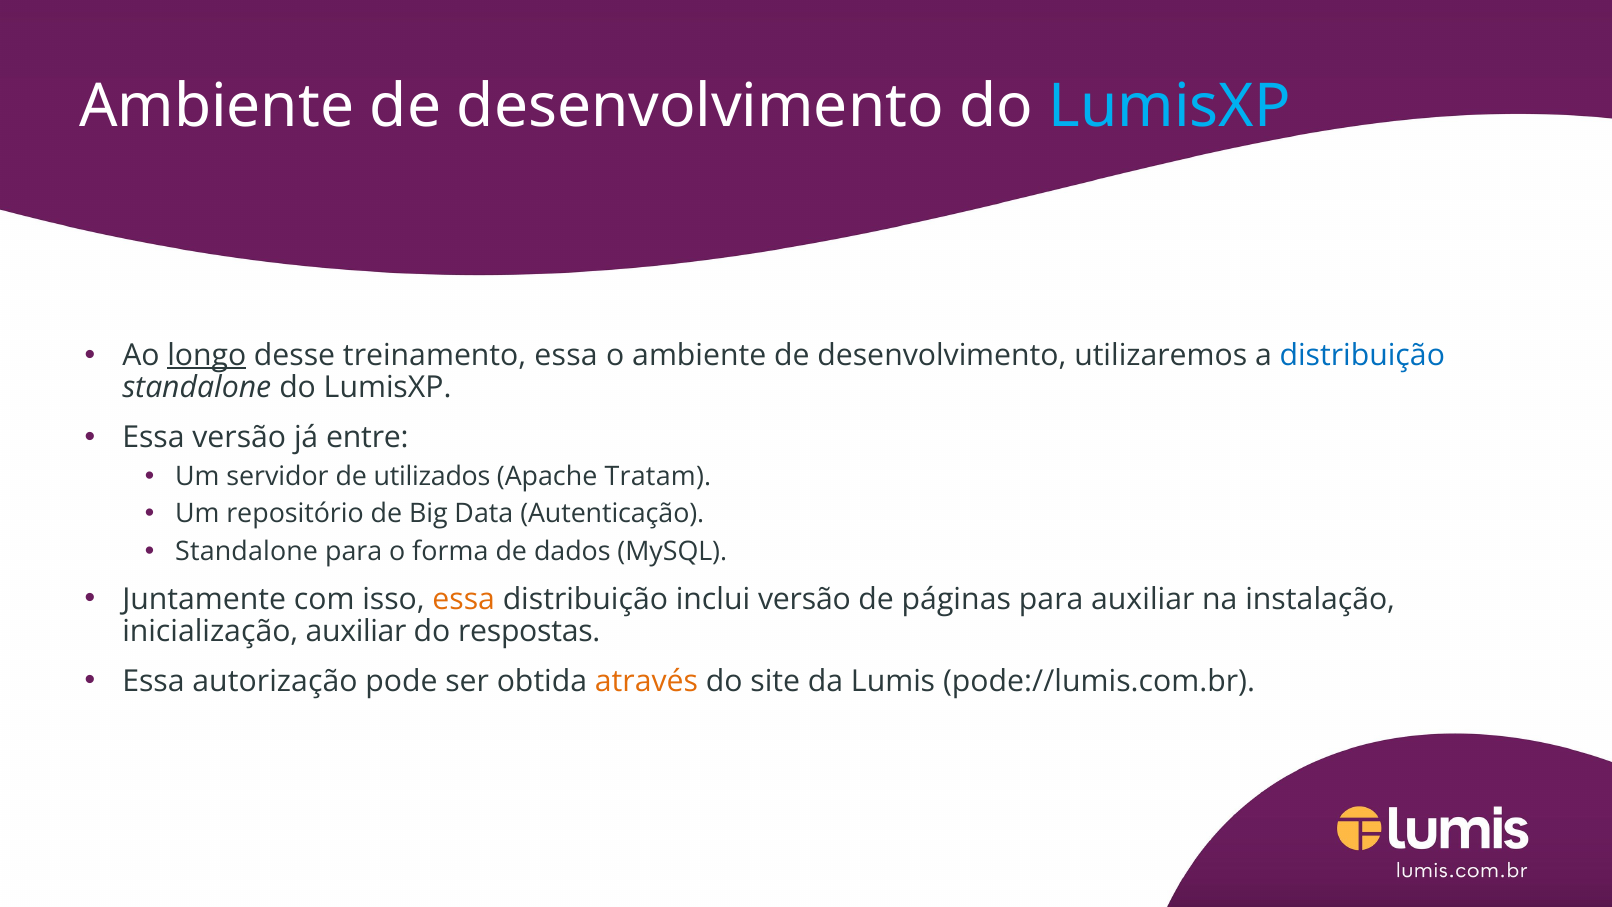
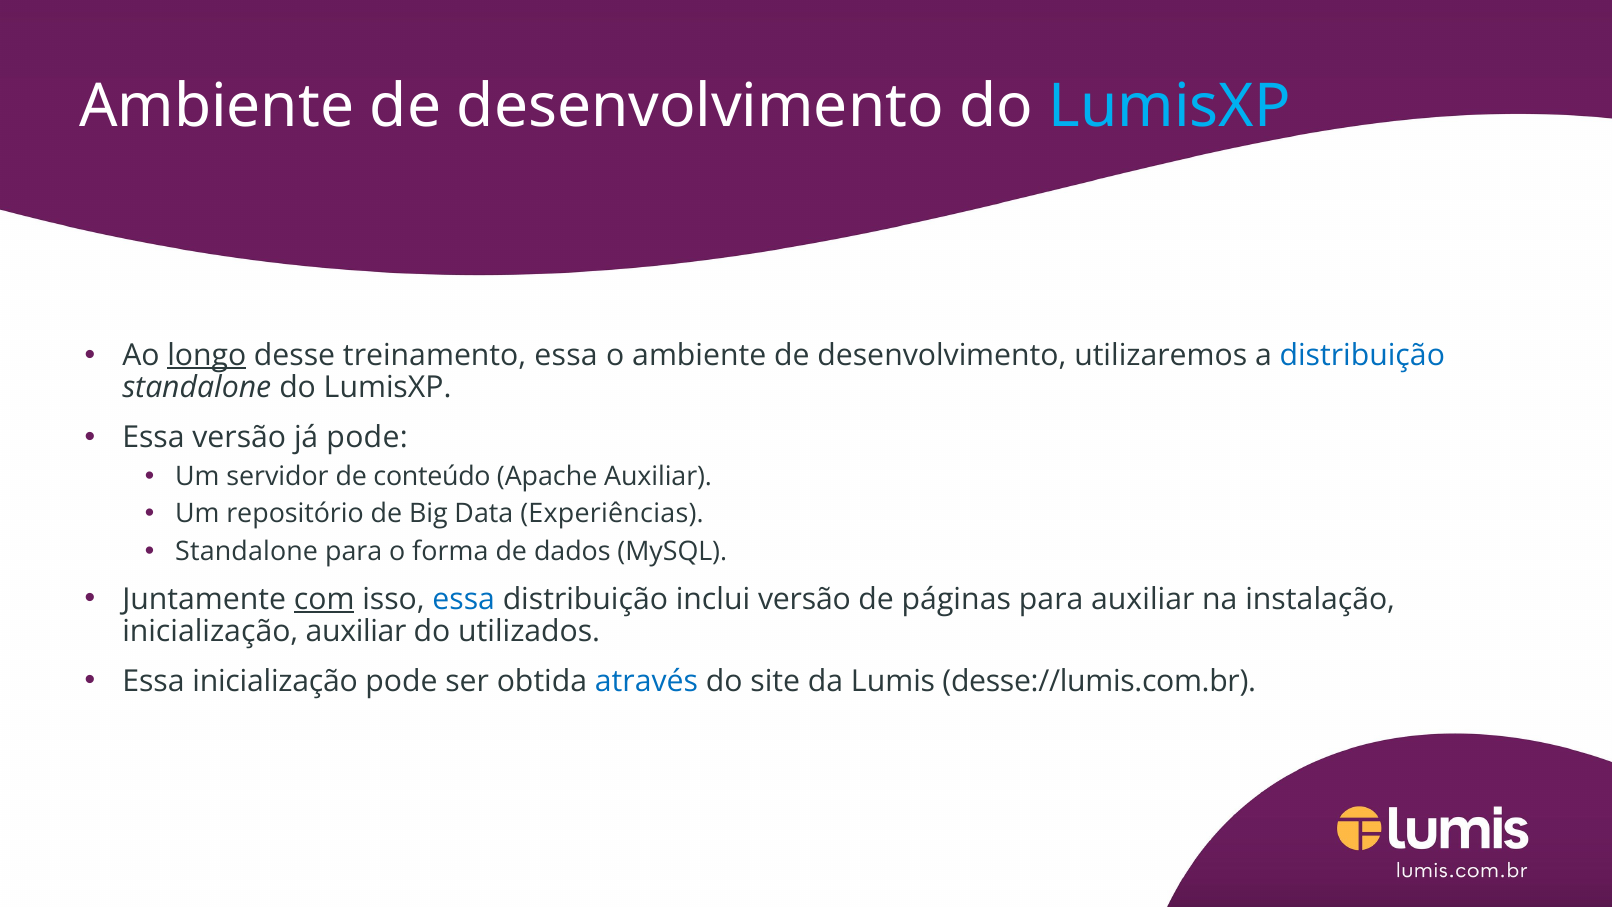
já entre: entre -> pode (367, 437)
utilizados: utilizados -> conteúdo (432, 476)
Apache Tratam: Tratam -> Auxiliar (658, 476)
Autenticação: Autenticação -> Experiências (612, 514)
com underline: none -> present (324, 599)
essa colour: orange -> blue (464, 599)
respostas: respostas -> utilizados (529, 632)
Essa autorização: autorização -> inicialização (275, 681)
através colour: orange -> blue (646, 681)
pode://lumis.com.br: pode://lumis.com.br -> desse://lumis.com.br (1099, 681)
